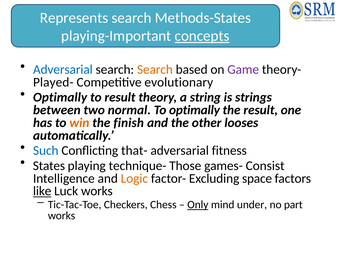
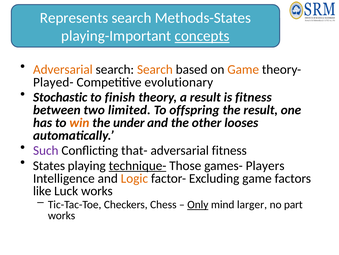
Adversarial colour: blue -> orange (63, 69)
Game colour: purple -> orange (243, 69)
Optimally: Optimally -> Stochastic (60, 97)
to result: result -> finish (120, 97)
a string: string -> result (205, 97)
is strings: strings -> fitness (253, 97)
normal: normal -> limited (129, 110)
To optimally: optimally -> offspring (194, 110)
finish: finish -> under (129, 122)
Such colour: blue -> purple (46, 150)
technique- underline: none -> present (138, 165)
Consist: Consist -> Players (265, 165)
Excluding space: space -> game (257, 178)
like underline: present -> none (42, 191)
under: under -> larger (252, 204)
